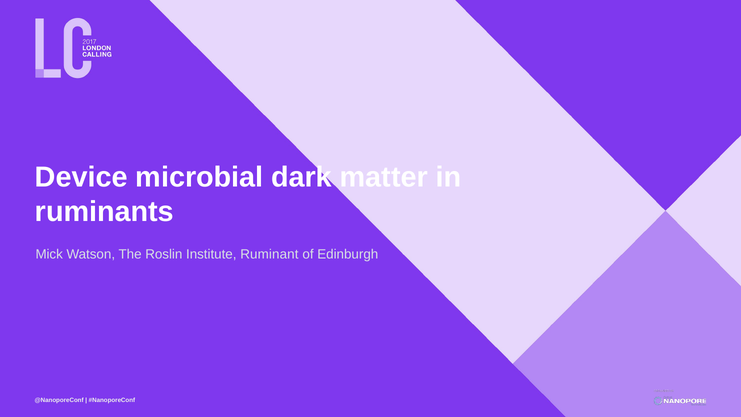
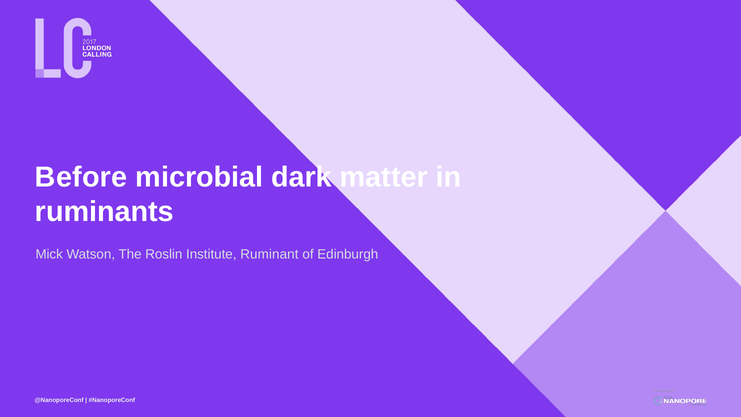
Device: Device -> Before (81, 177)
